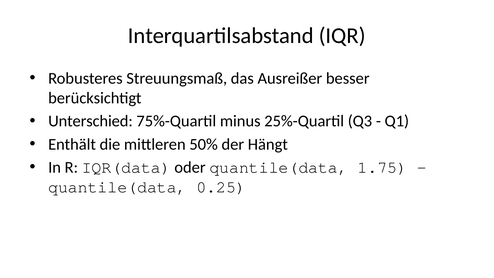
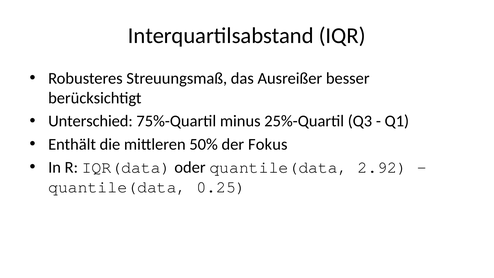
Hängt: Hängt -> Fokus (268, 144)
1.75: 1.75 -> 2.92 (382, 167)
